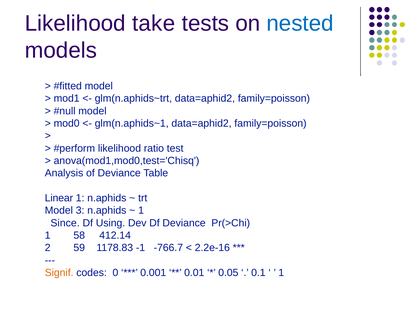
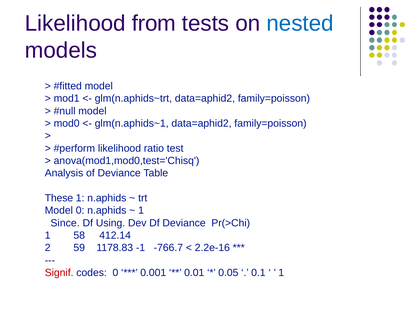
take: take -> from (154, 23)
Linear: Linear -> These (59, 198)
Model 3: 3 -> 0 (80, 210)
Signif colour: orange -> red (59, 272)
